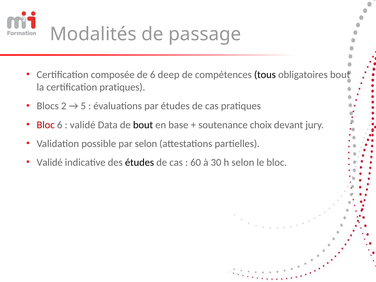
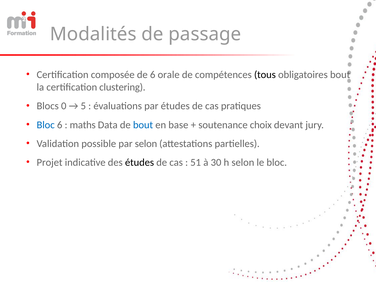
deep: deep -> orale (169, 75)
certification pratiques: pratiques -> clustering (122, 87)
2: 2 -> 0 (64, 106)
Bloc colour: red -> blue (46, 125)
validé: validé -> maths (83, 125)
bout colour: black -> blue (143, 125)
Validé: Validé -> Projet (50, 162)
60: 60 -> 51 (196, 162)
